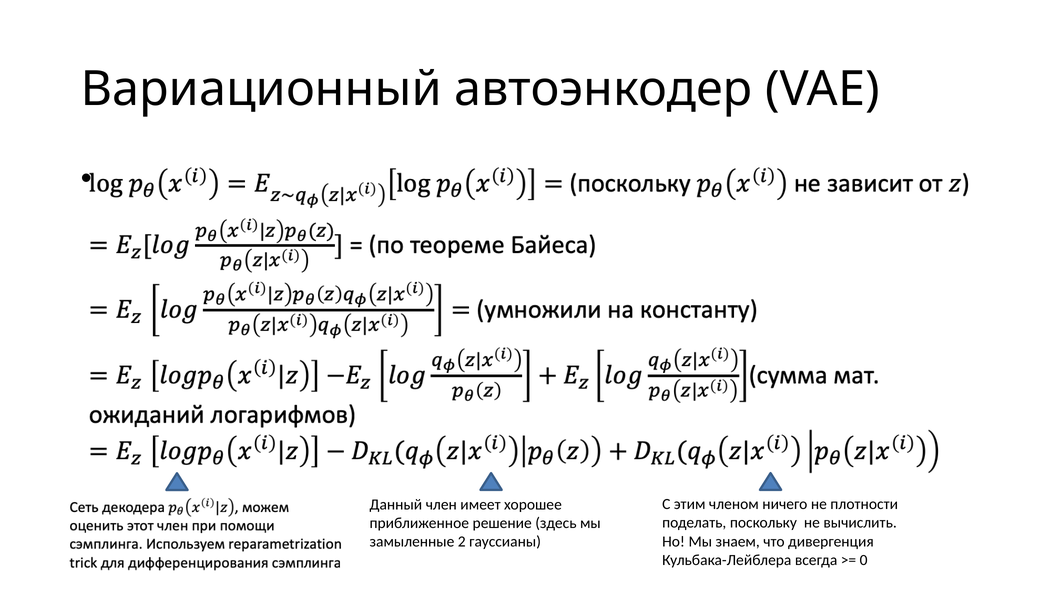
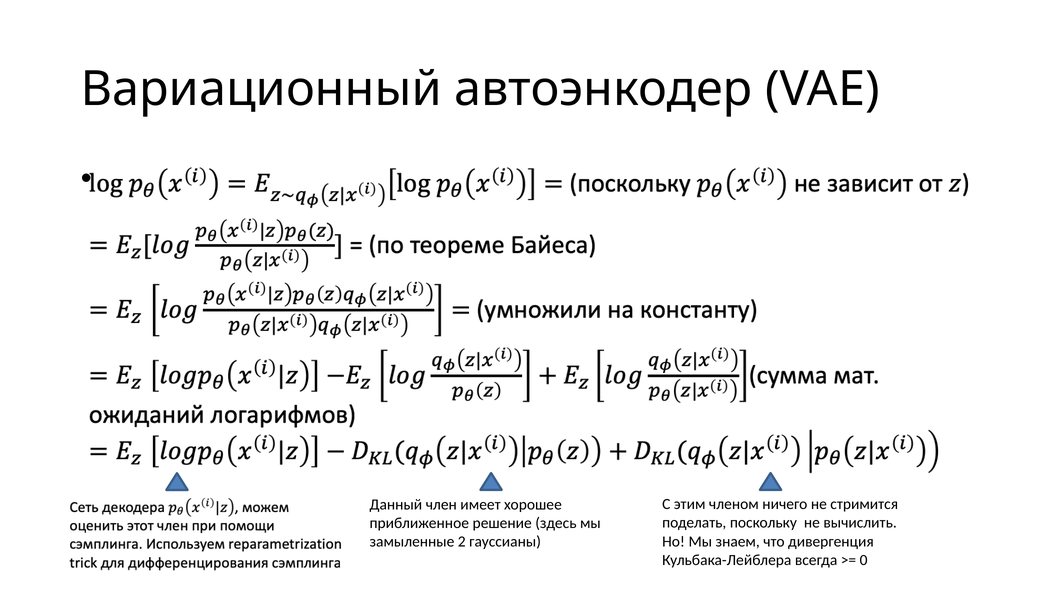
плотности: плотности -> стримится (864, 504)
